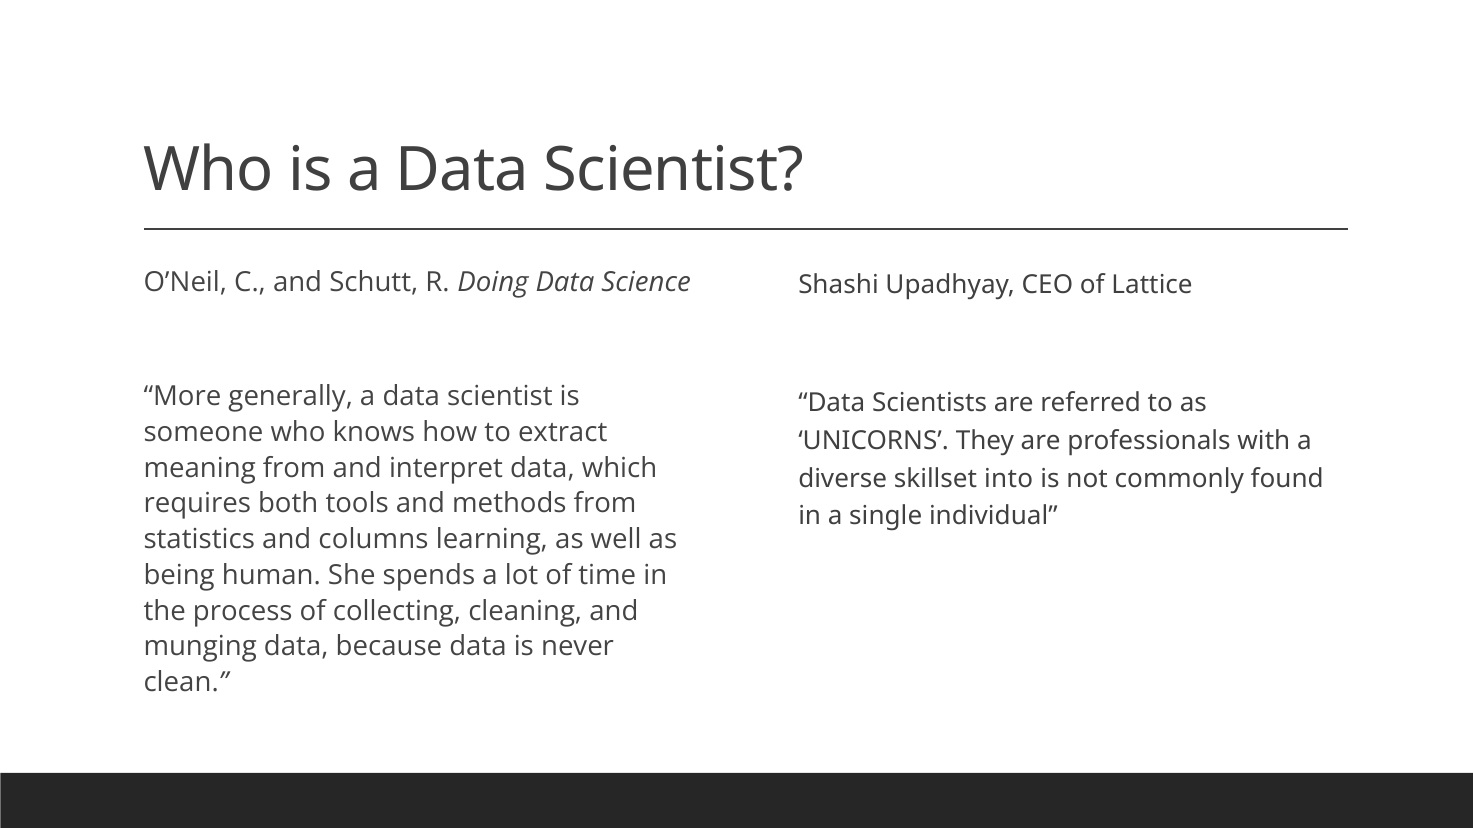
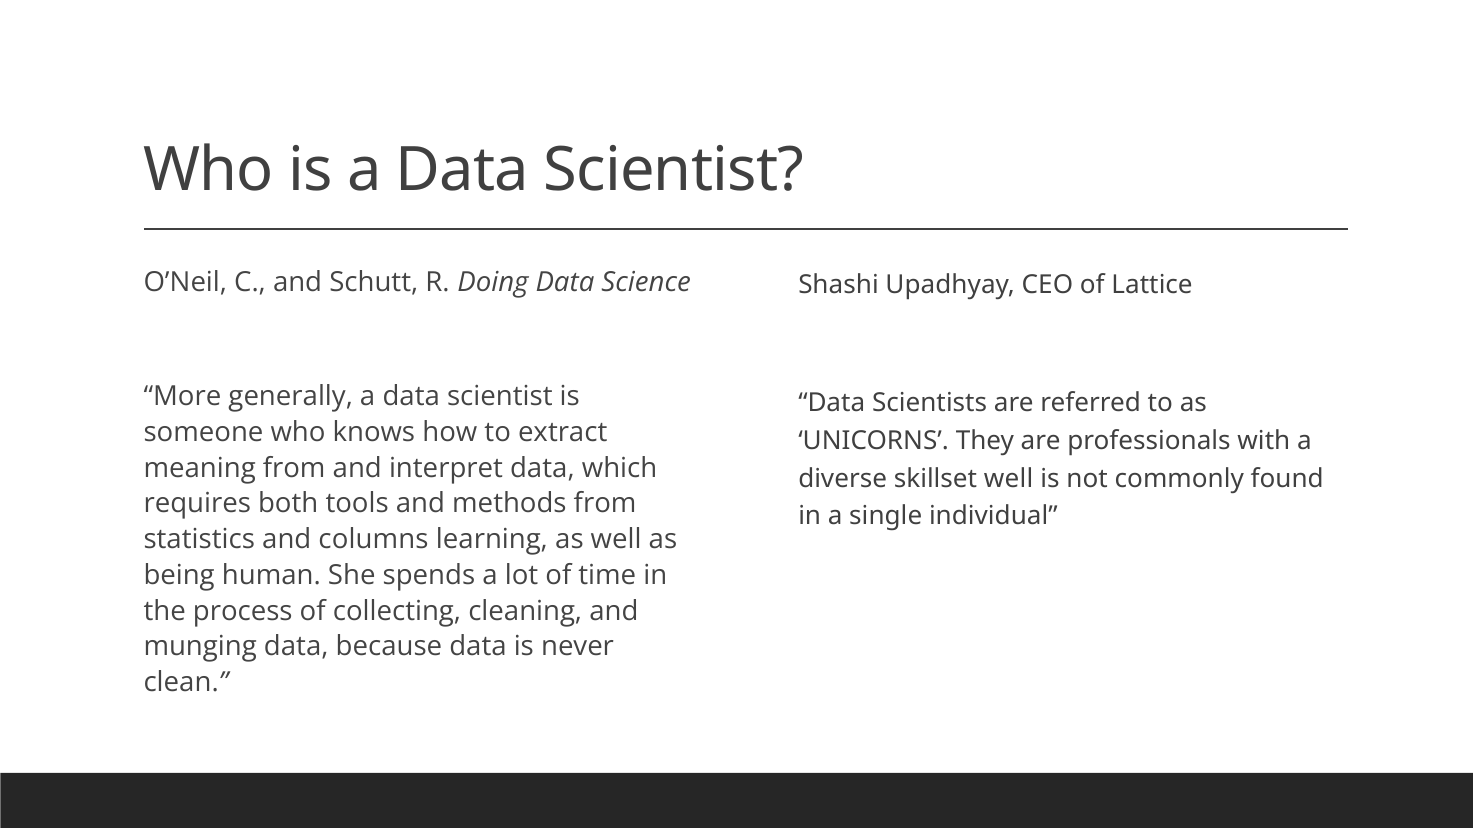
skillset into: into -> well (1009, 479)
